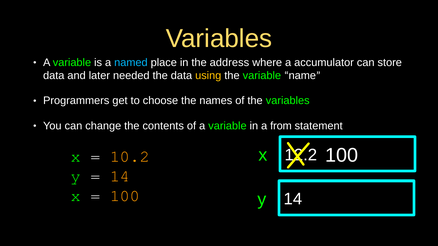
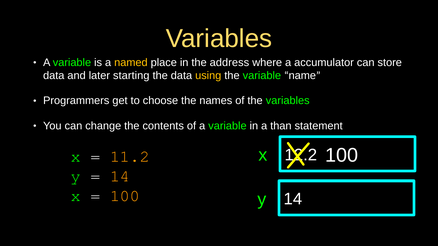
named colour: light blue -> yellow (131, 63)
needed: needed -> starting (131, 76)
from: from -> than (281, 126)
10.2: 10.2 -> 11.2 (130, 157)
